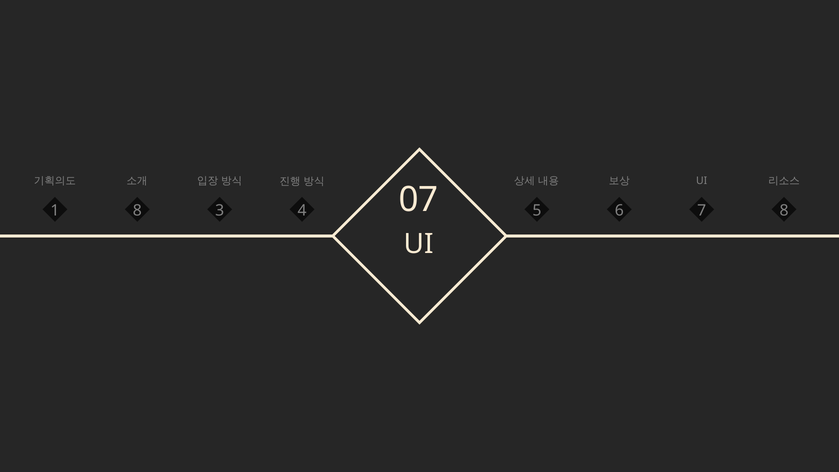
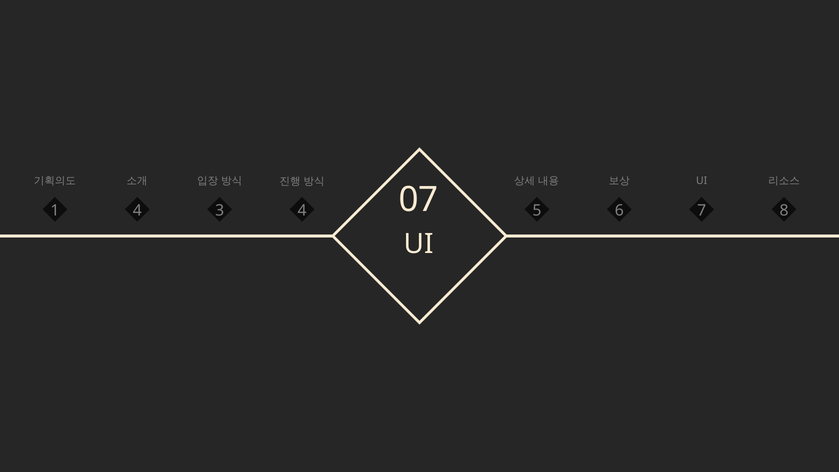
1 8: 8 -> 4 (137, 210)
